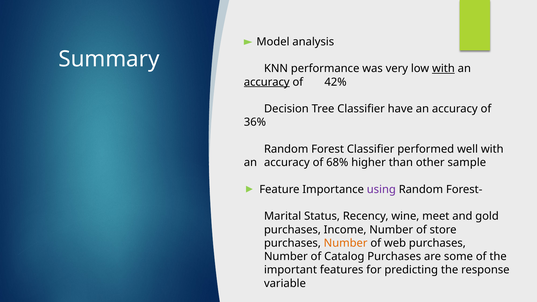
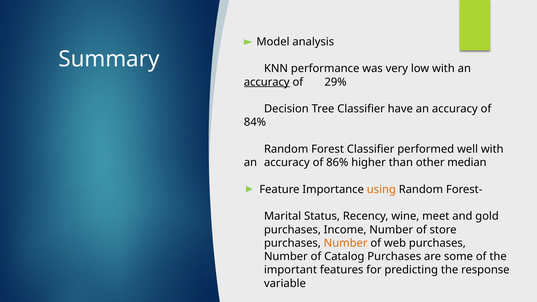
with underline: present -> none (443, 69)
42%: 42% -> 29% (335, 82)
36%: 36% -> 84% (255, 122)
68%: 68% -> 86% (337, 163)
sample: sample -> median (467, 163)
using colour: purple -> orange (381, 189)
